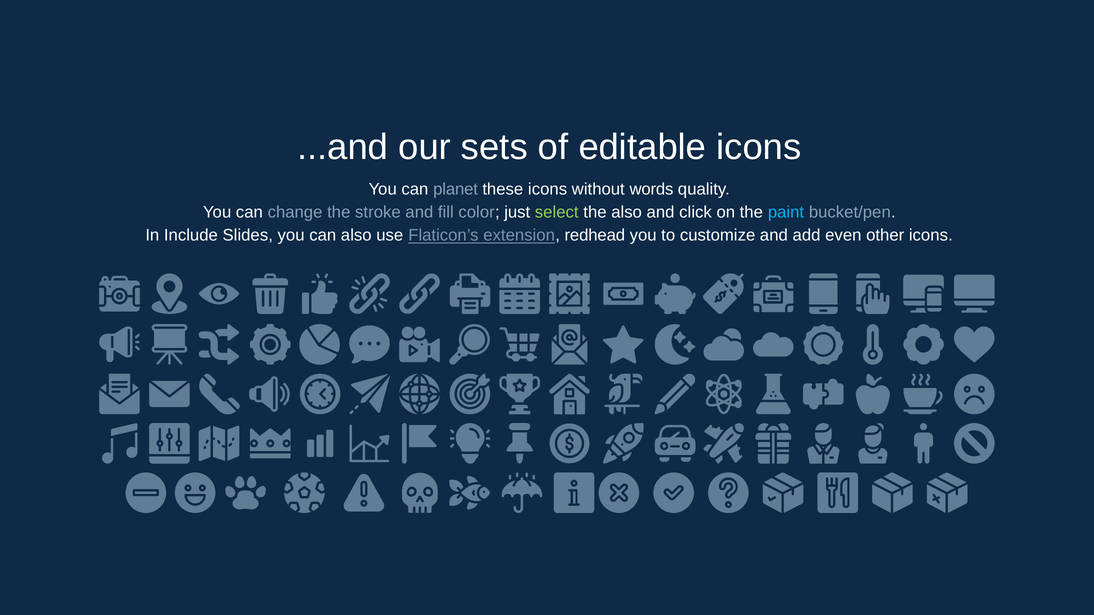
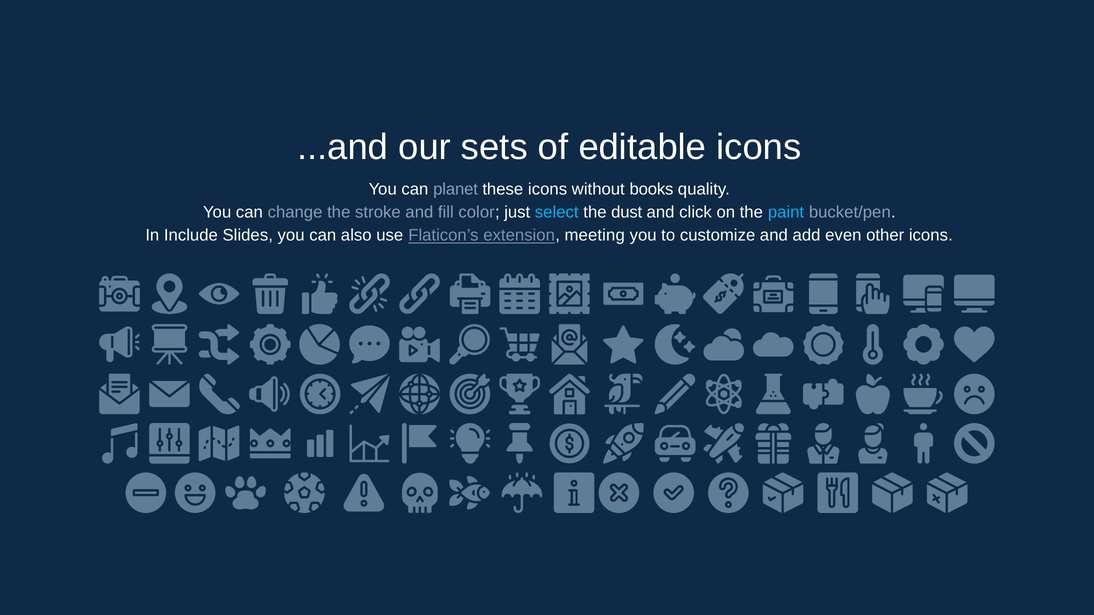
words: words -> books (652, 190)
select colour: light green -> light blue (557, 213)
the also: also -> dust (627, 213)
redhead: redhead -> meeting (595, 236)
